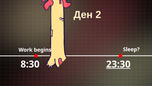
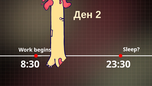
23:30 underline: present -> none (118, 64)
